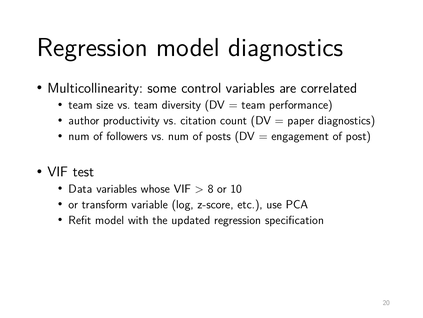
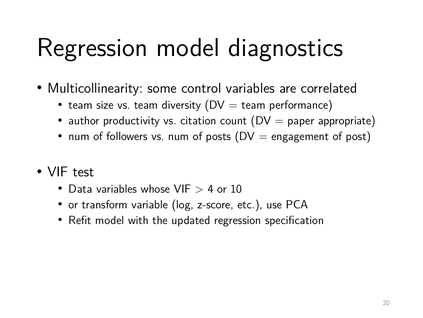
paper diagnostics: diagnostics -> appropriate (347, 120)
8: 8 -> 4 (211, 188)
